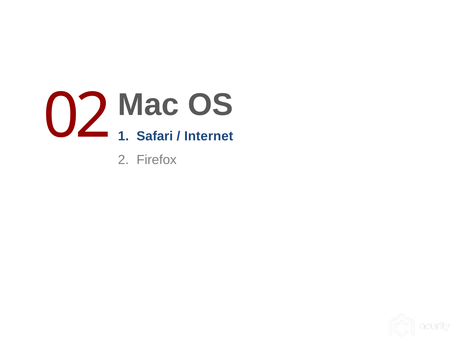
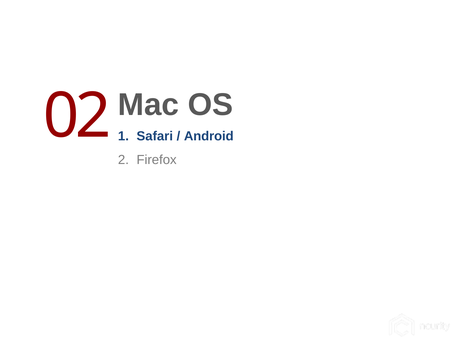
Internet: Internet -> Android (209, 136)
